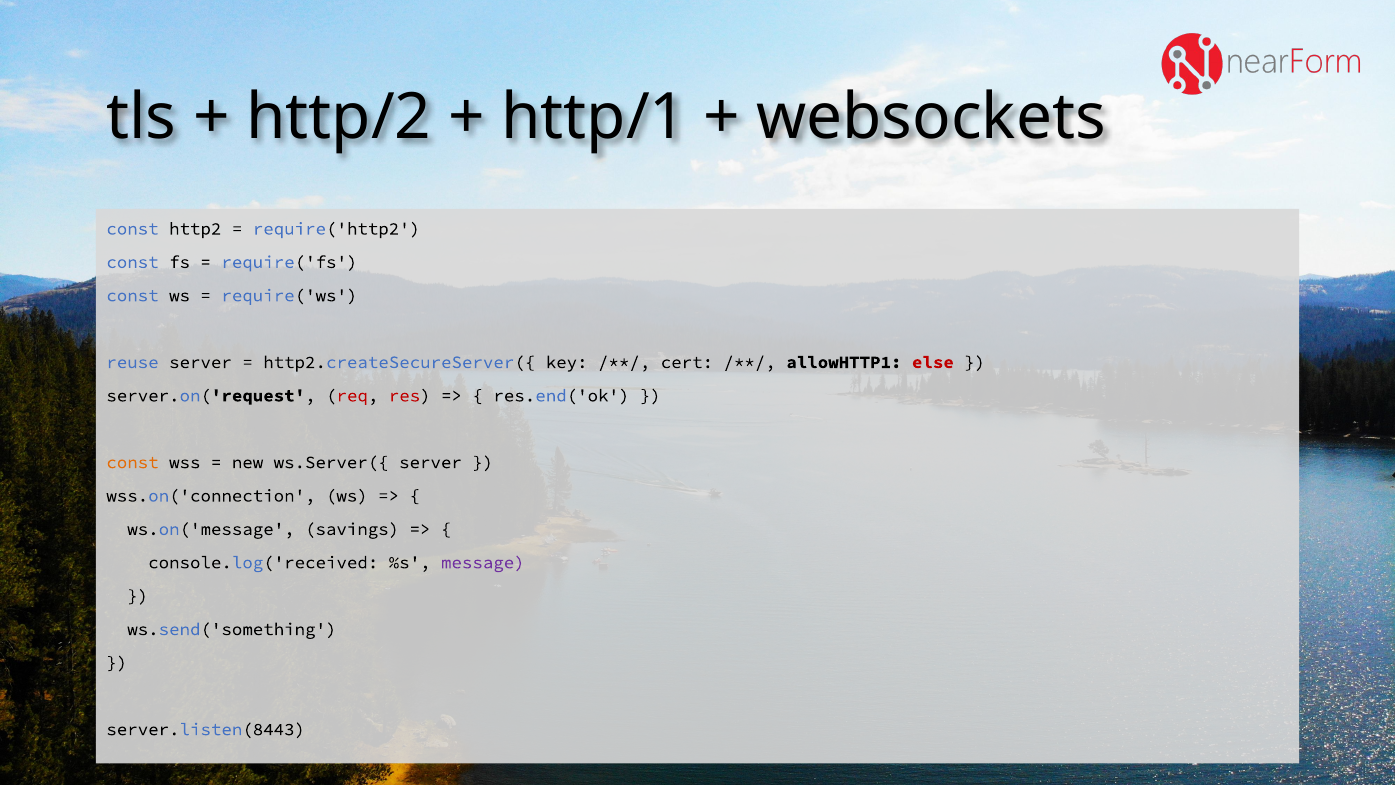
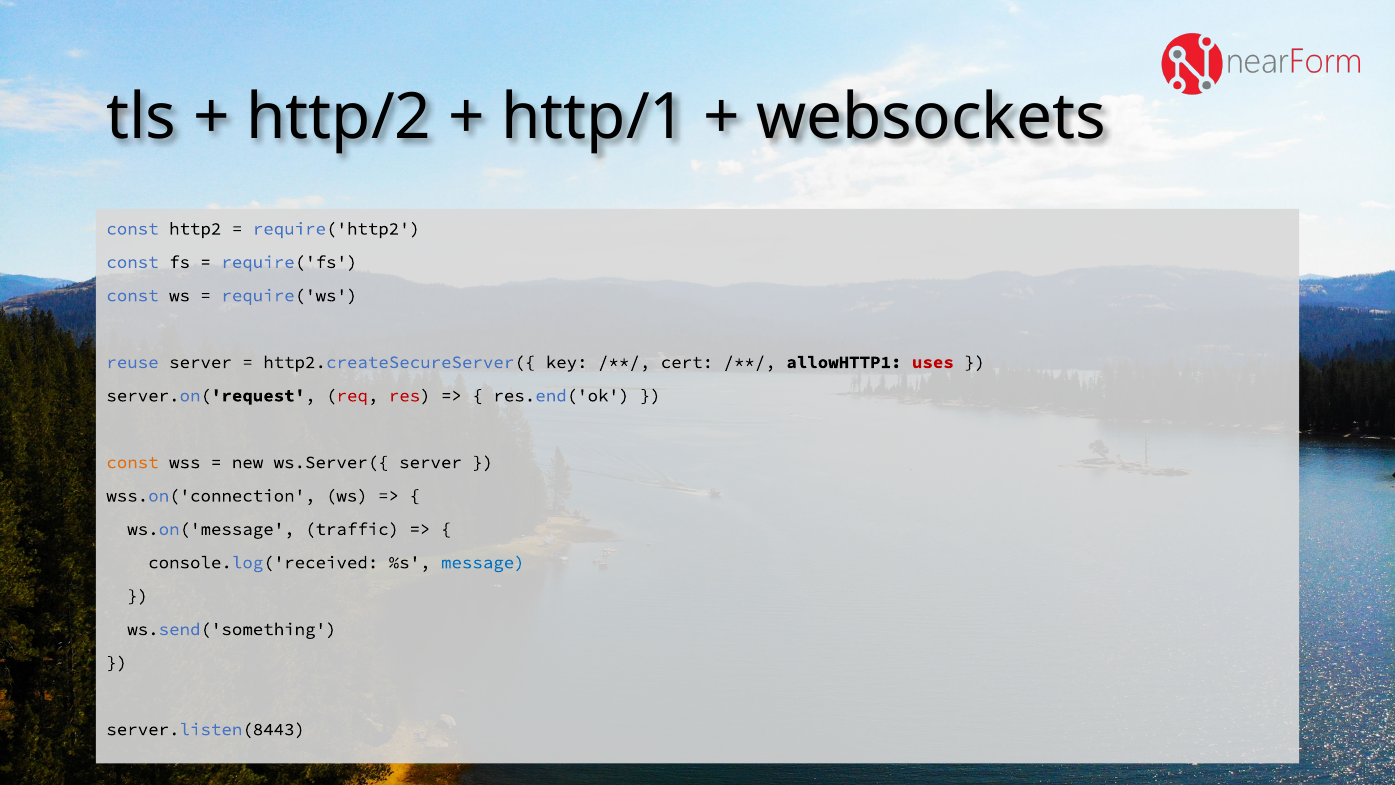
else: else -> uses (933, 362)
savings: savings -> traffic (352, 529)
message colour: purple -> blue (483, 562)
